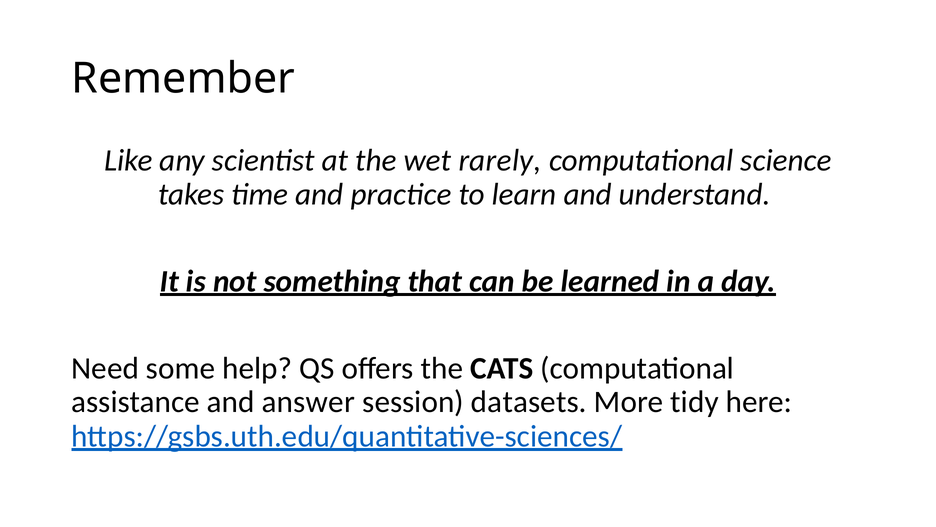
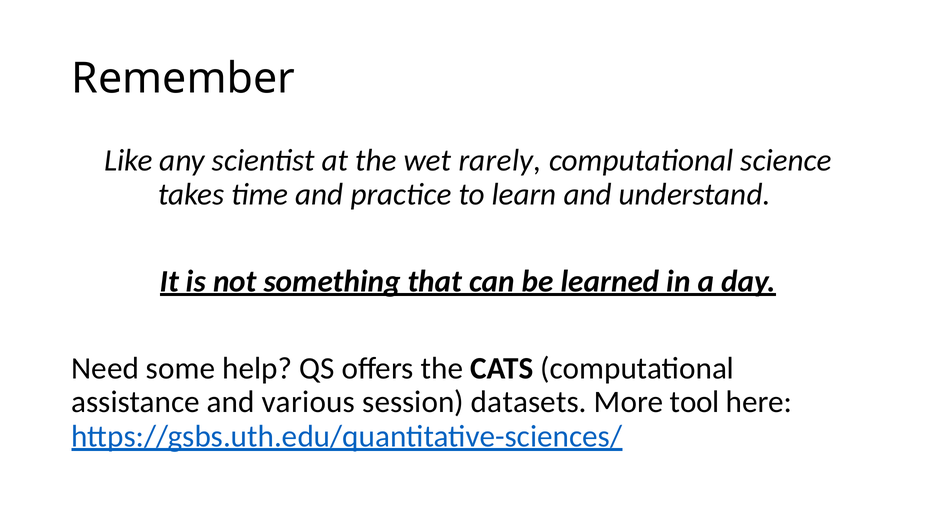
answer: answer -> various (308, 402)
tidy: tidy -> tool (695, 402)
